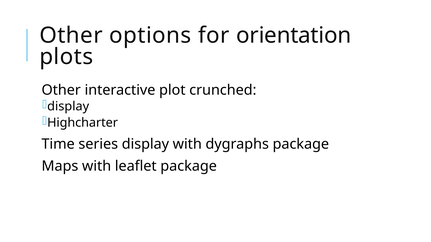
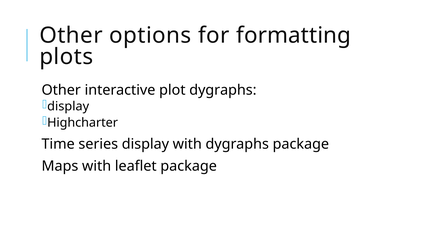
orientation: orientation -> formatting (294, 35)
plot crunched: crunched -> dygraphs (223, 90)
